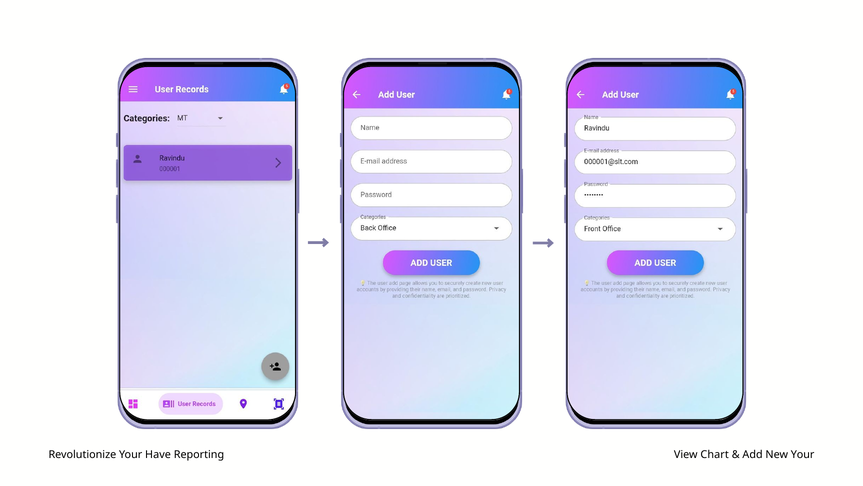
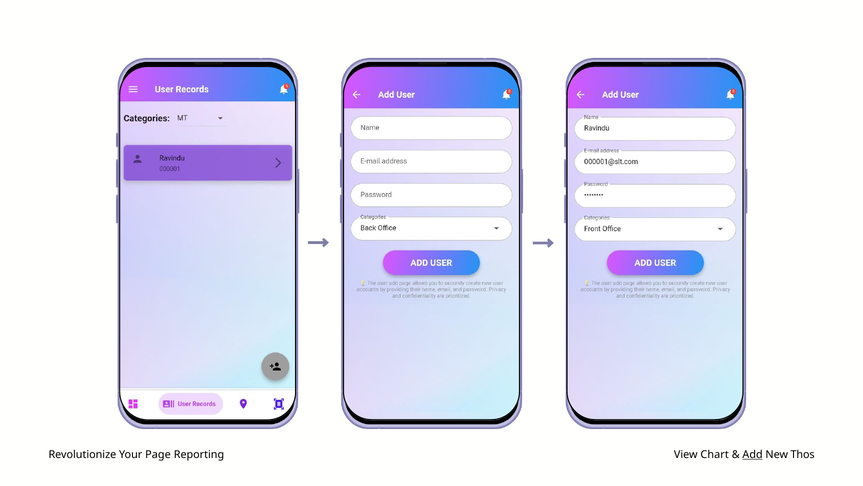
Have: Have -> Page (158, 454)
Add underline: none -> present (753, 454)
New Your: Your -> Thos (803, 454)
